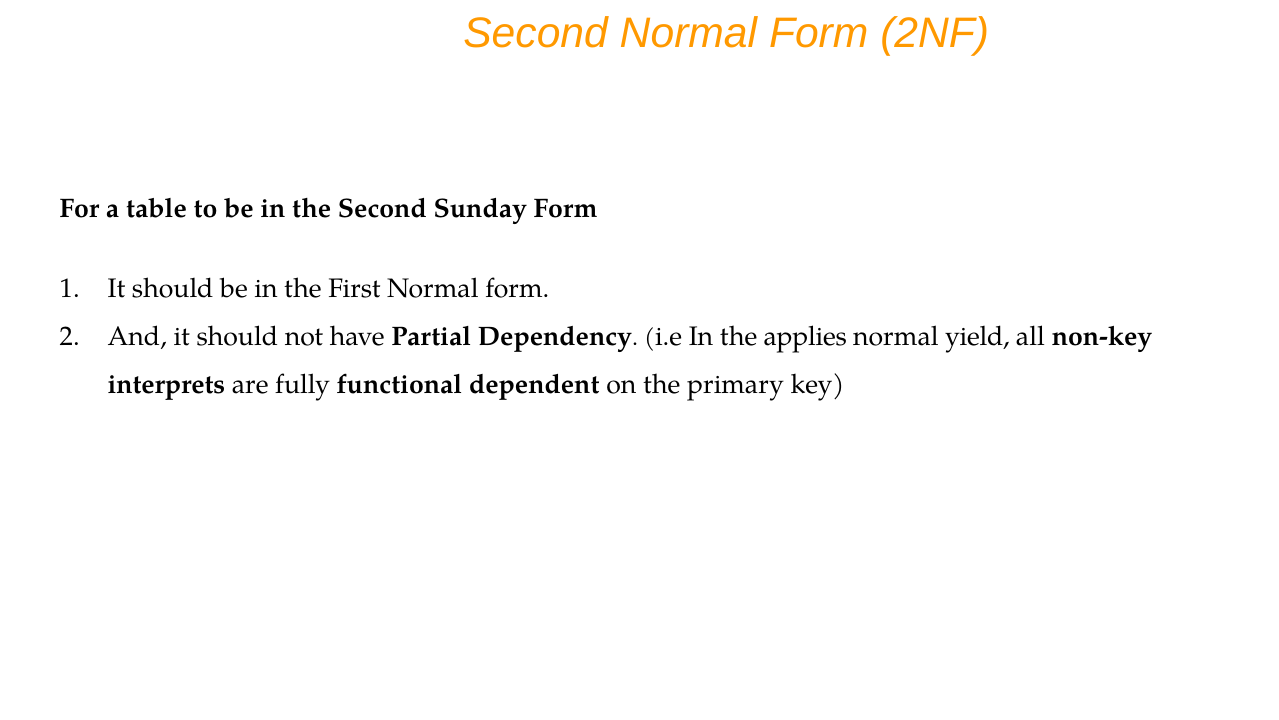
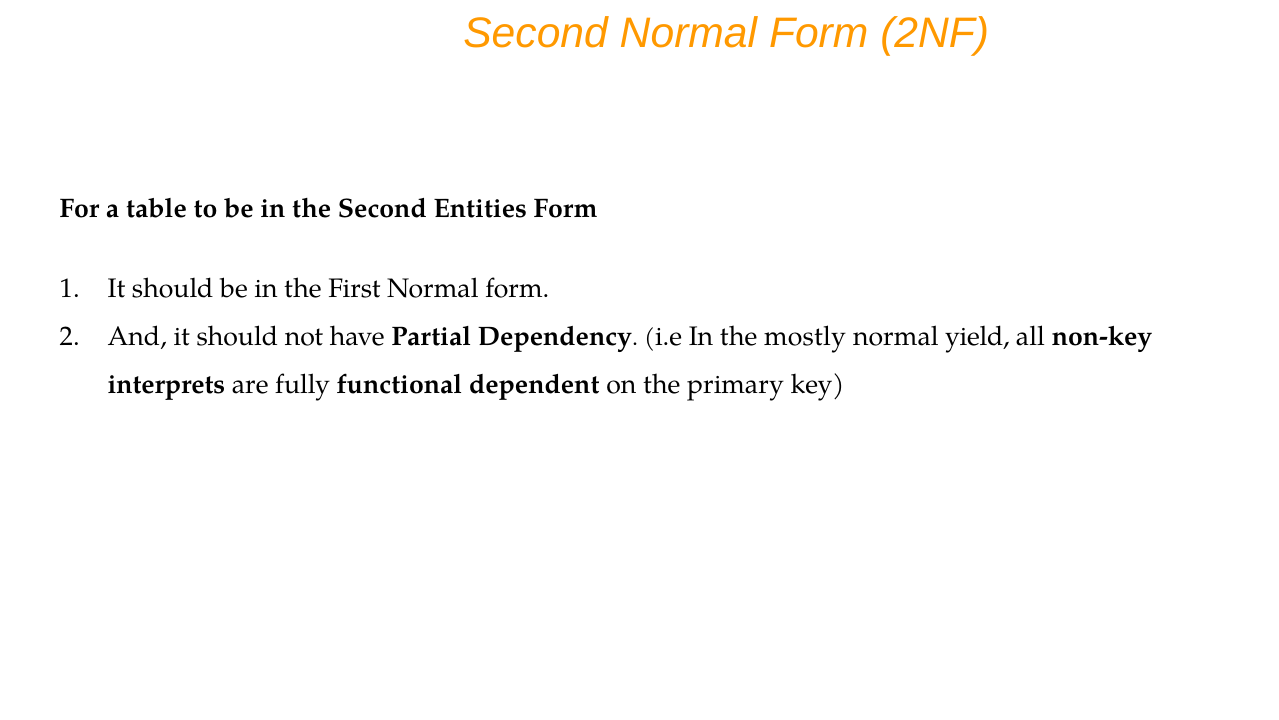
Sunday: Sunday -> Entities (480, 209)
applies: applies -> mostly (805, 336)
